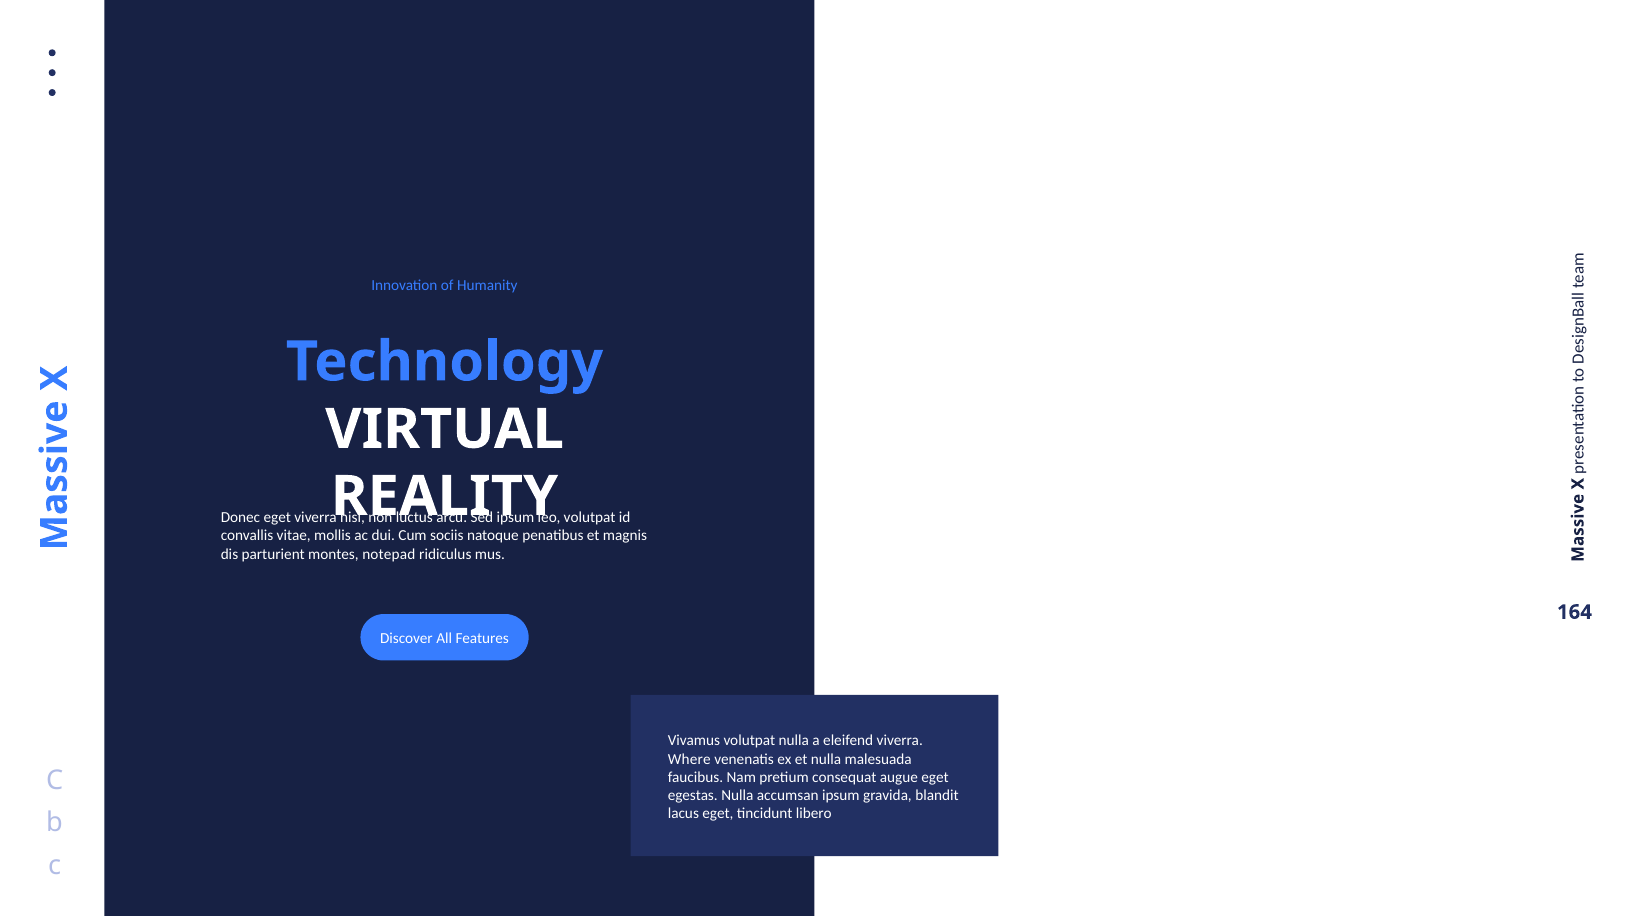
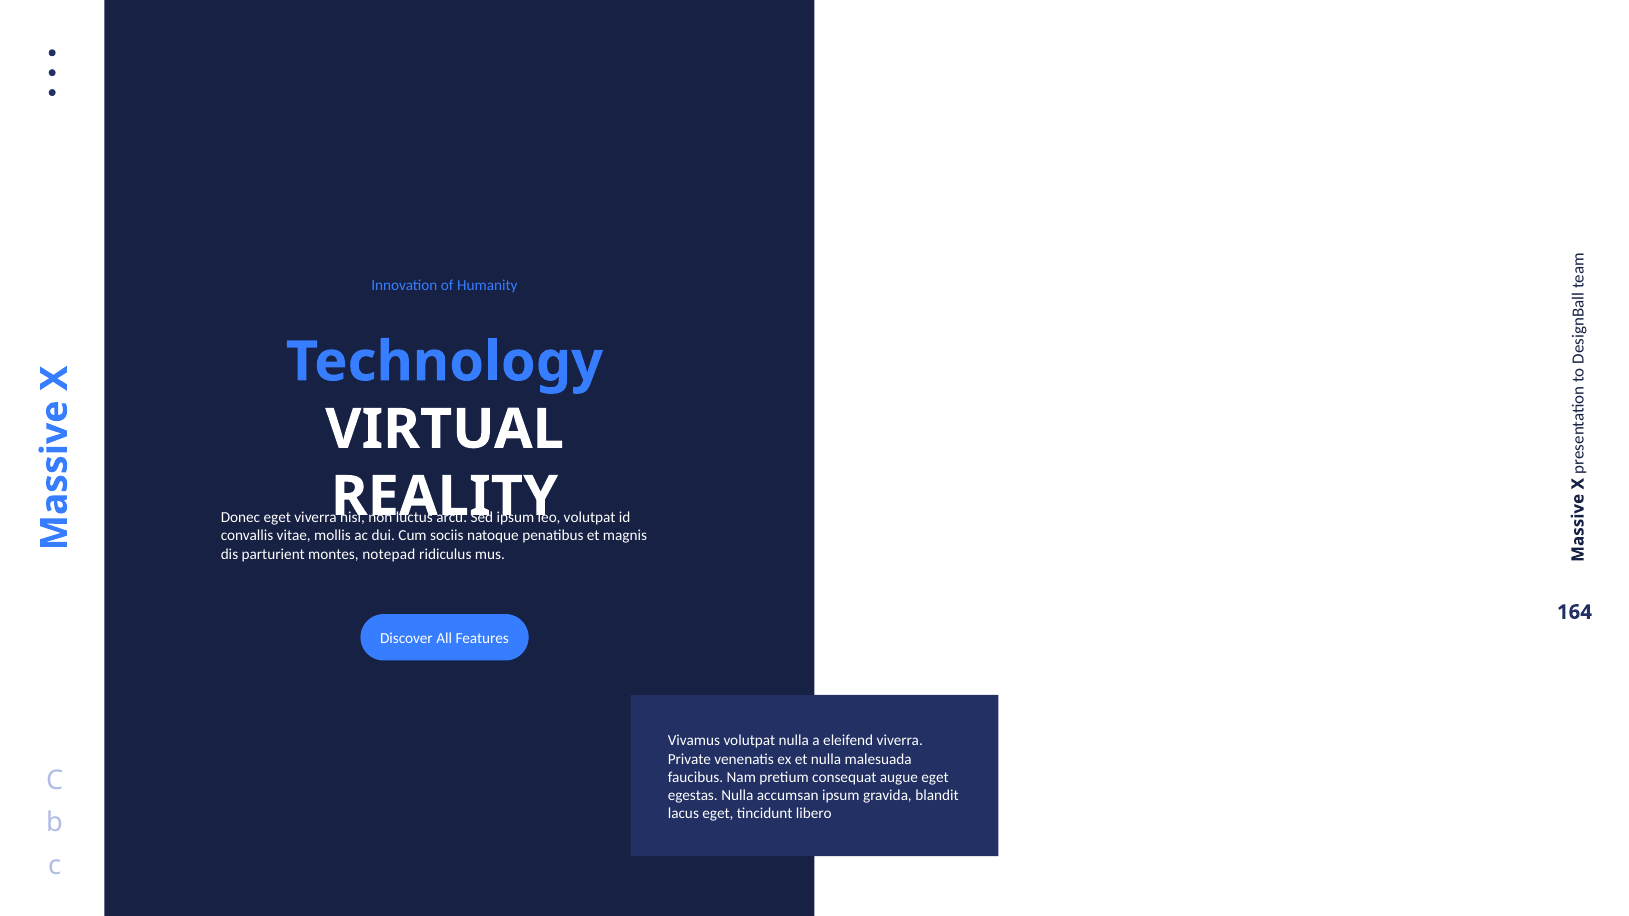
Where: Where -> Private (689, 759)
